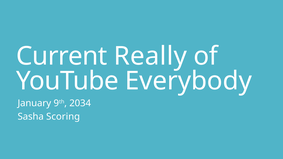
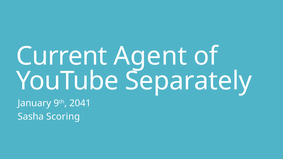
Really: Really -> Agent (150, 56)
Everybody: Everybody -> Separately (188, 81)
2034: 2034 -> 2041 (80, 103)
